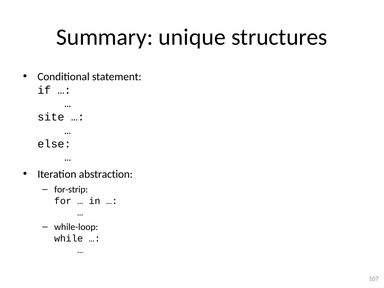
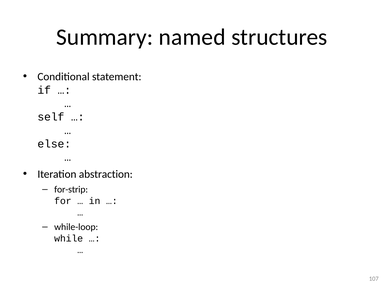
unique: unique -> named (192, 37)
site: site -> self (51, 117)
